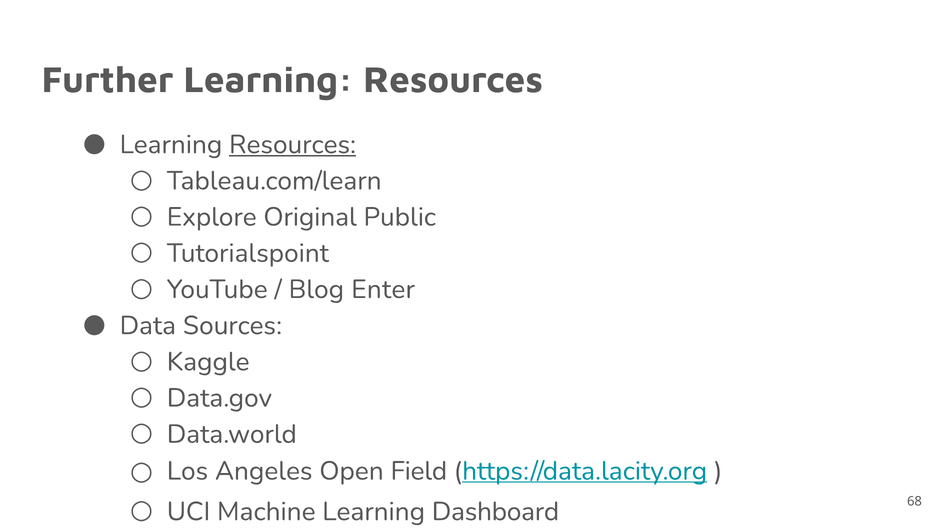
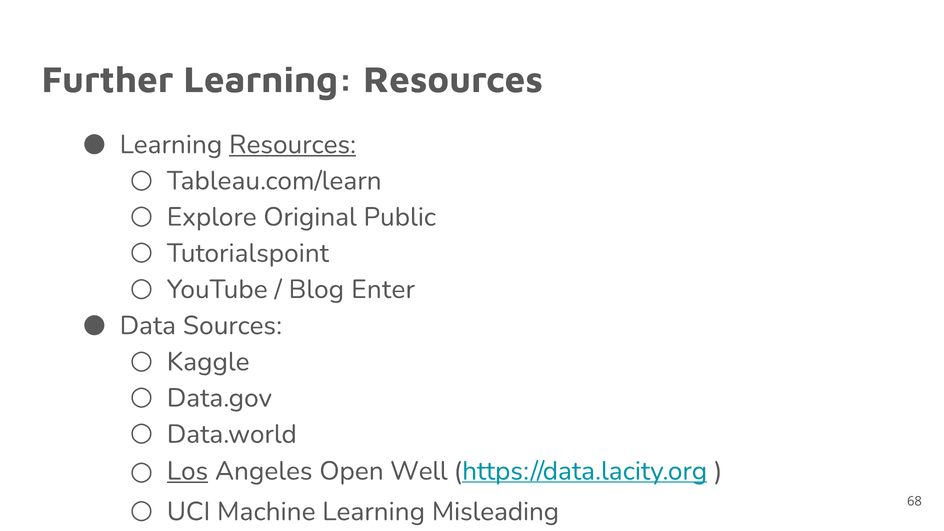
Los underline: none -> present (187, 471)
Field: Field -> Well (419, 471)
Dashboard: Dashboard -> Misleading (495, 512)
